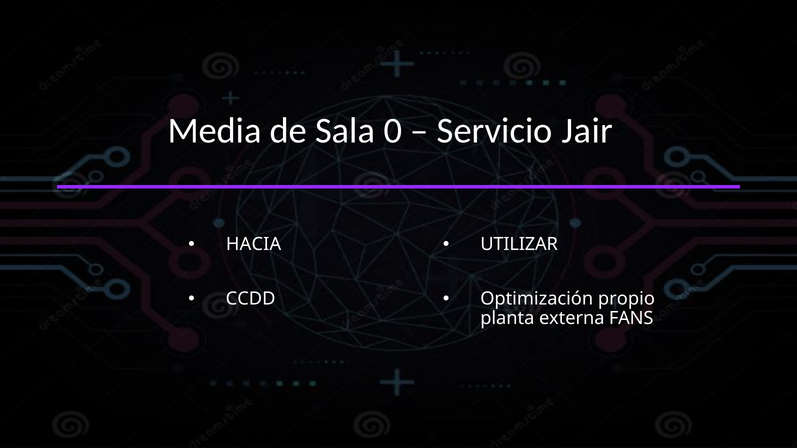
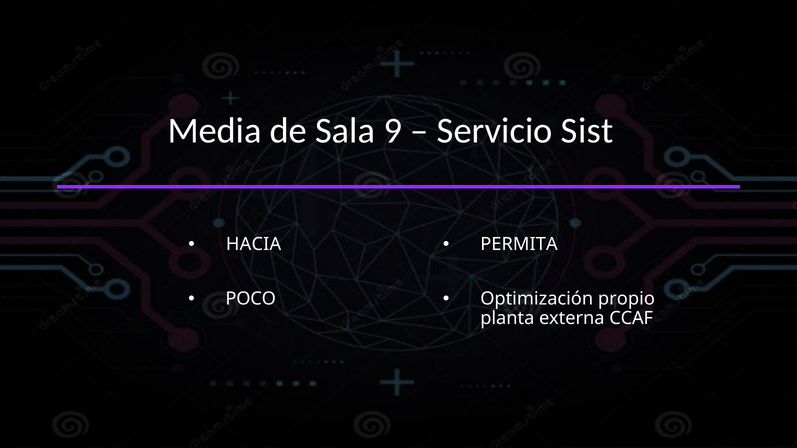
0: 0 -> 9 (393, 131)
Jair: Jair -> Sist (587, 131)
UTILIZAR: UTILIZAR -> PERMITA (519, 245)
CCDD: CCDD -> POCO (251, 299)
FANS: FANS -> CCAF (631, 319)
